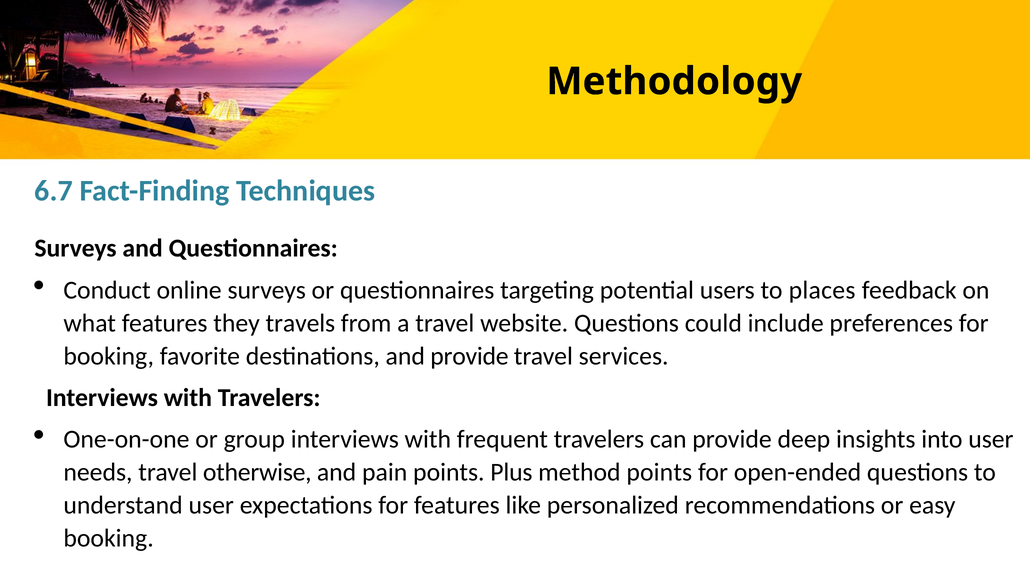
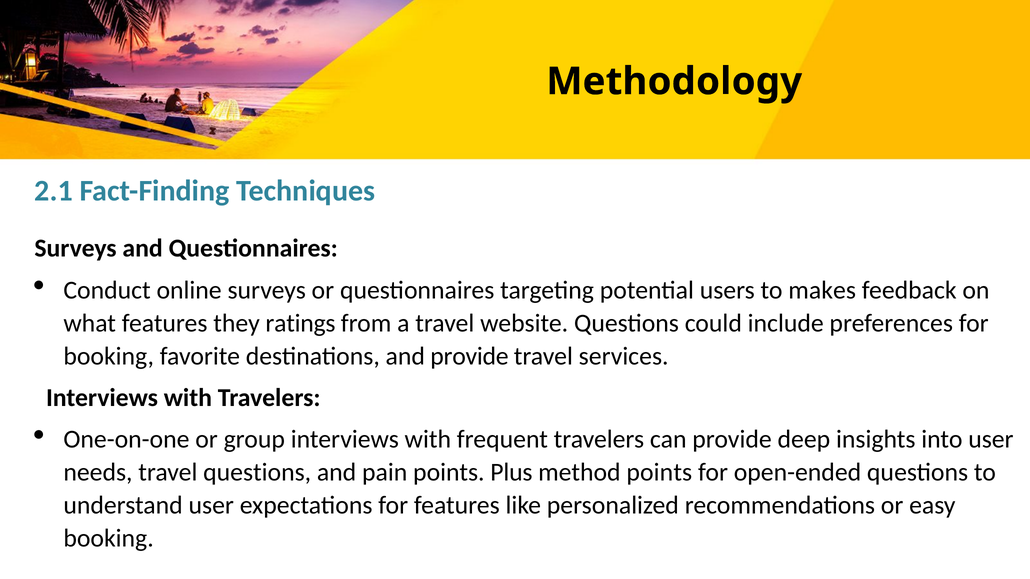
6.7: 6.7 -> 2.1 (54, 191)
places: places -> makes (822, 290)
travels: travels -> ratings (300, 323)
travel otherwise: otherwise -> questions (257, 473)
